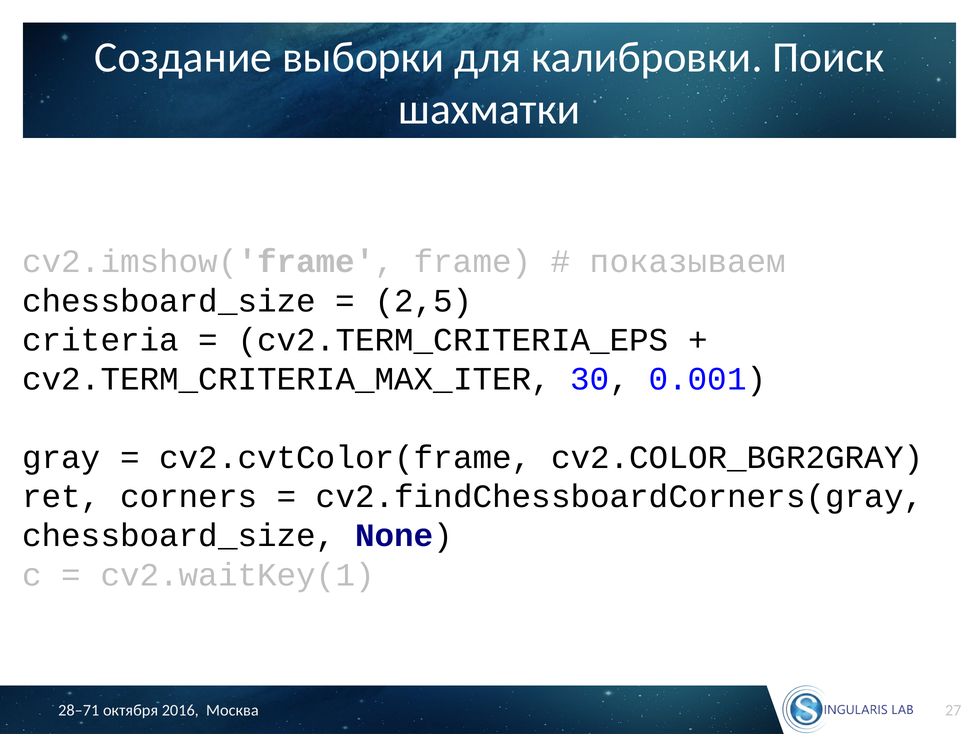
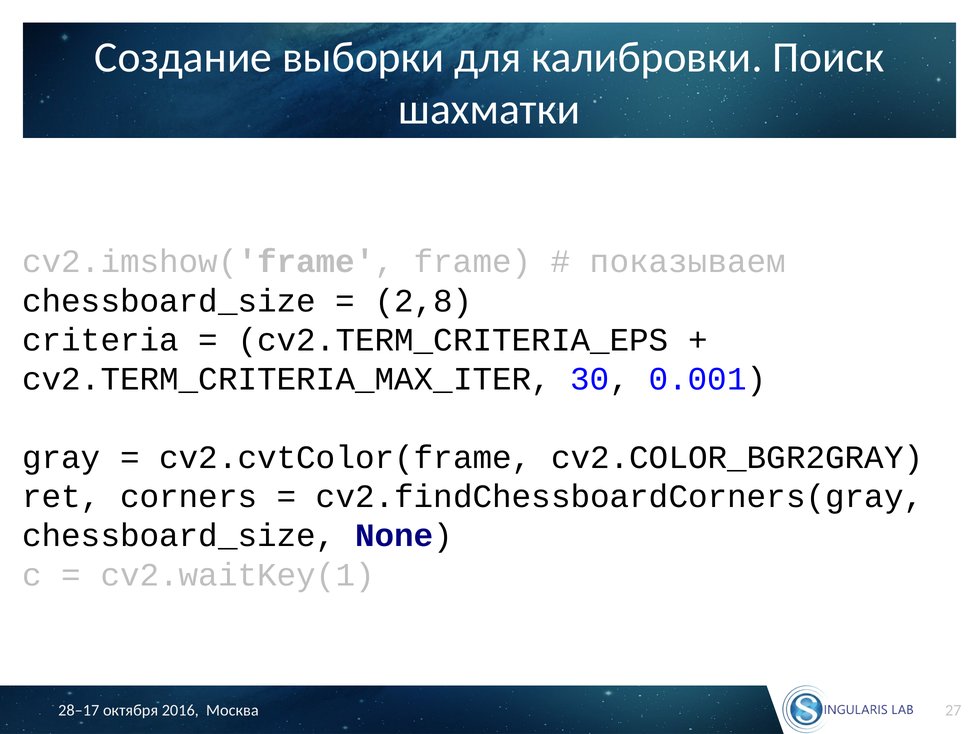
2,5: 2,5 -> 2,8 (424, 301)
28–71: 28–71 -> 28–17 (79, 711)
